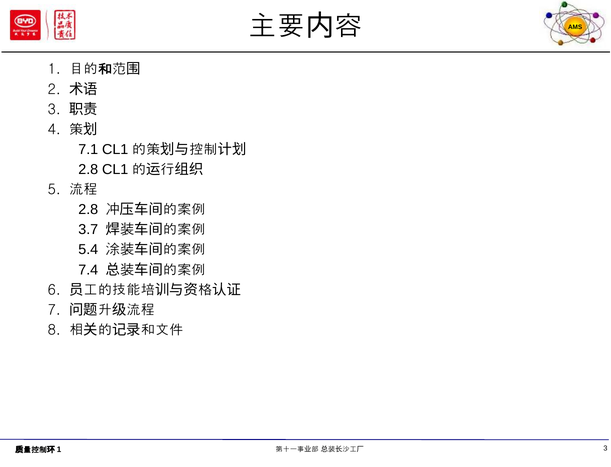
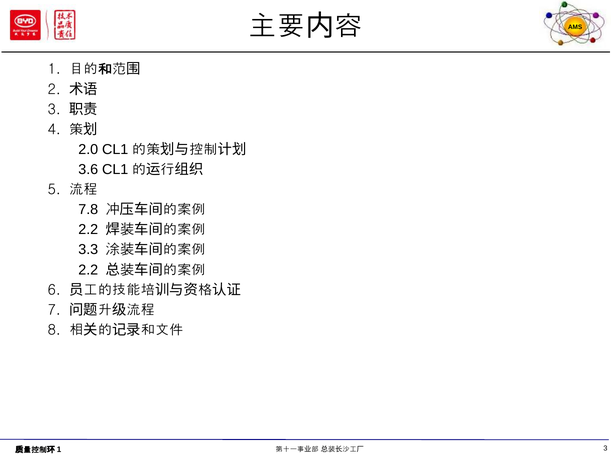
7.1: 7.1 -> 2.0 (88, 149)
2.8: 2.8 -> 3.6 (88, 169)
2.8: 2.8 -> 7.8 (88, 209)
3.7: 3.7 -> 2.2 (88, 230)
5.4: 5.4 -> 3.3 (88, 250)
7.4: 7.4 -> 2.2 (88, 270)
